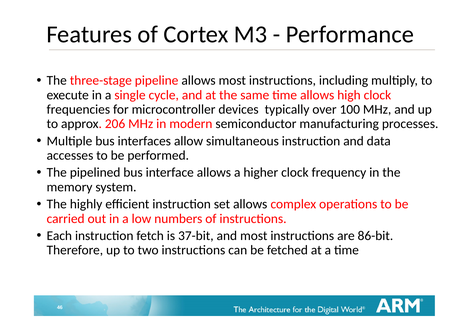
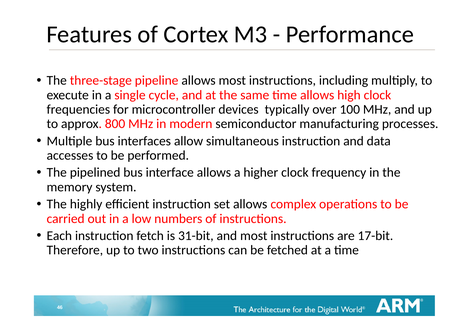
206: 206 -> 800 (115, 124)
37-bit: 37-bit -> 31-bit (196, 236)
86-bit: 86-bit -> 17-bit (375, 236)
